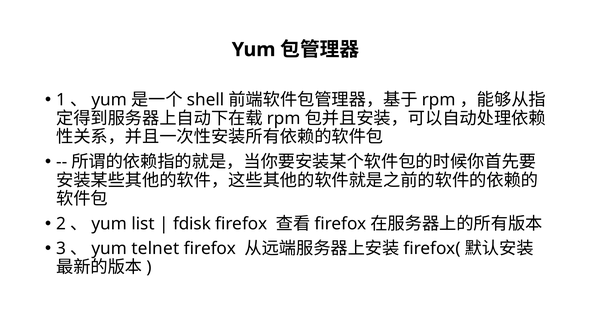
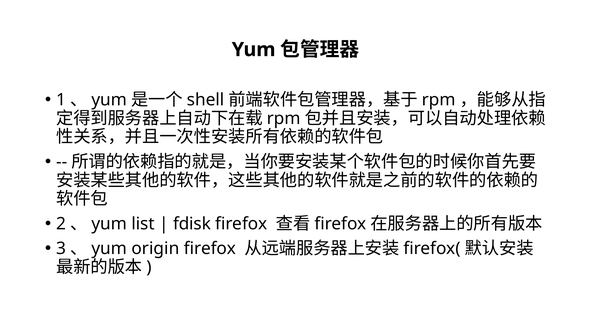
telnet: telnet -> origin (155, 249)
